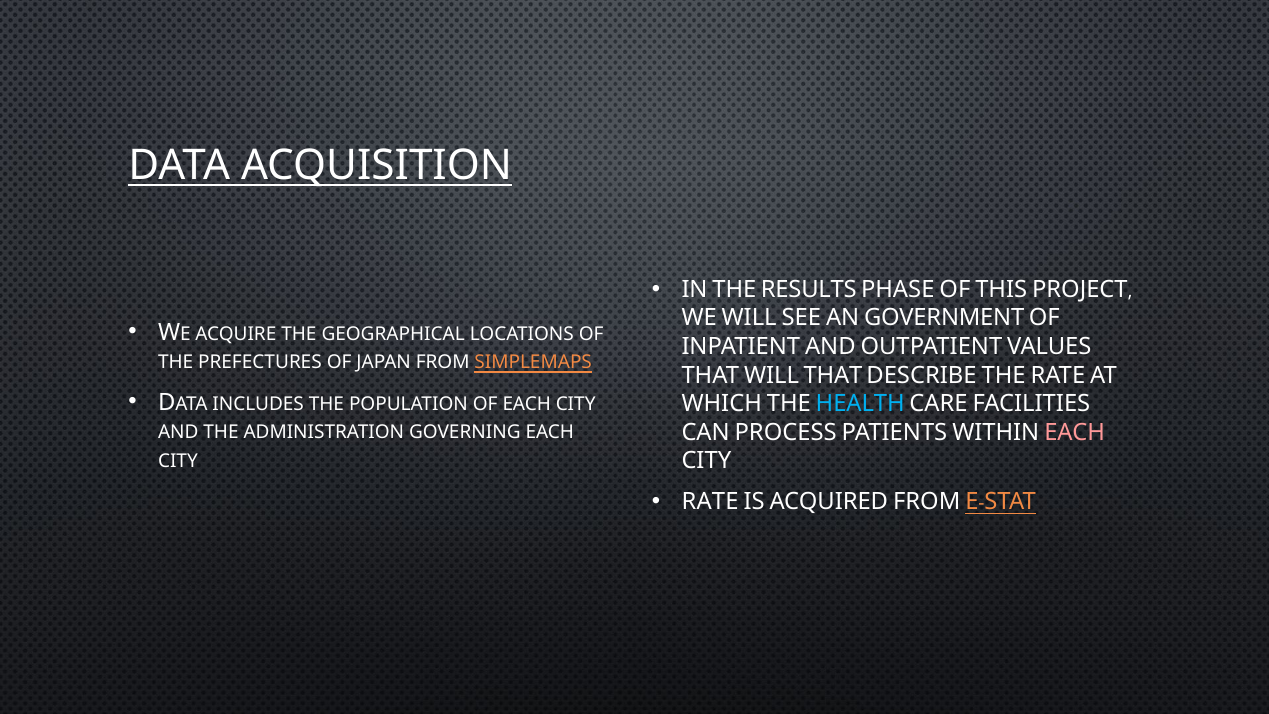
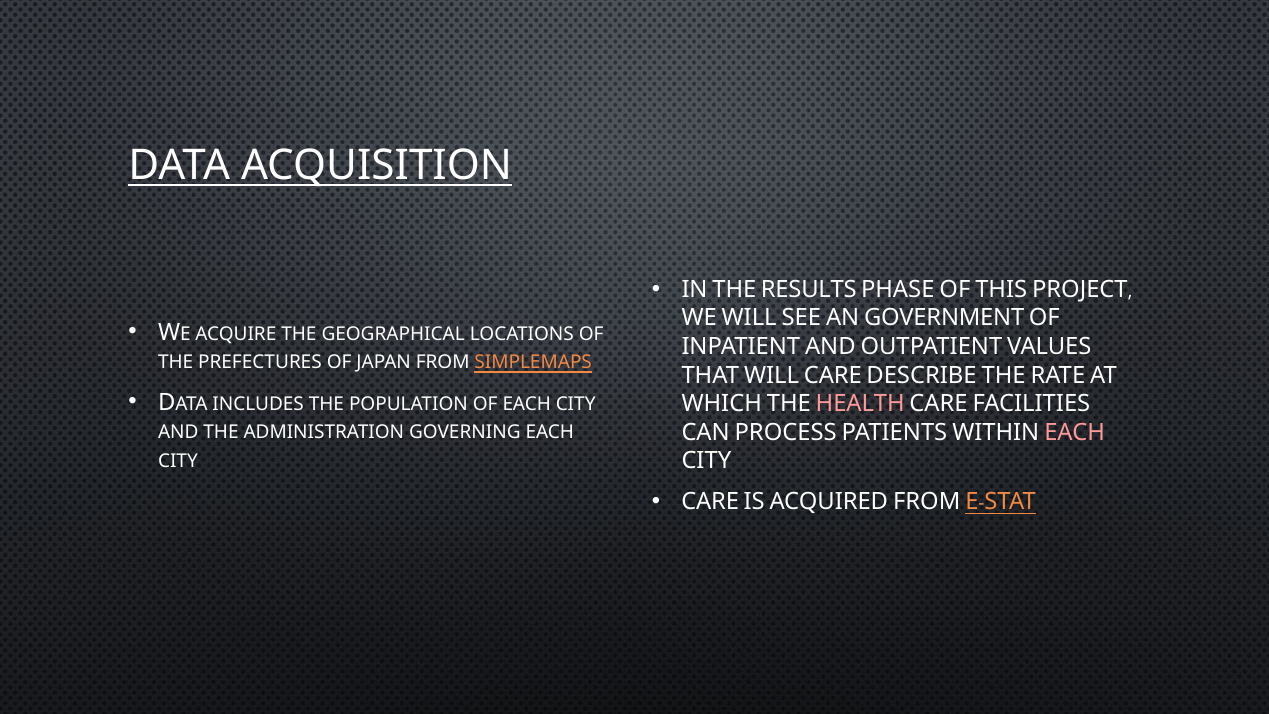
WILL THAT: THAT -> CARE (833, 375)
HEALTH colour: light blue -> pink (860, 404)
RATE: RATE -> CARE (710, 502)
